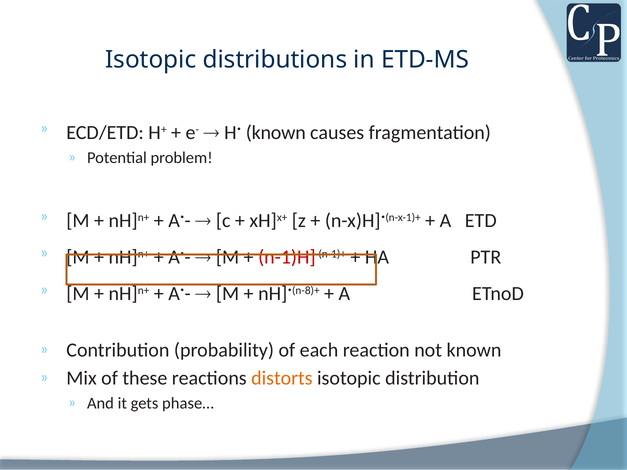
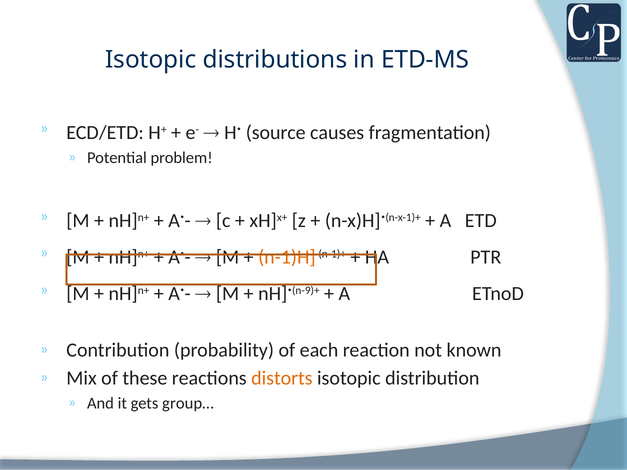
known: known -> source (276, 133)
n-1)H colour: red -> orange (287, 257)
n-8)+: n-8)+ -> n-9)+ (306, 291)
phase…: phase… -> group… (188, 404)
